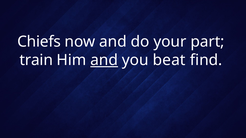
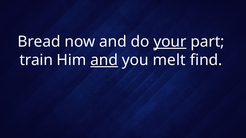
Chiefs: Chiefs -> Bread (39, 42)
your underline: none -> present (170, 42)
beat: beat -> melt (169, 60)
